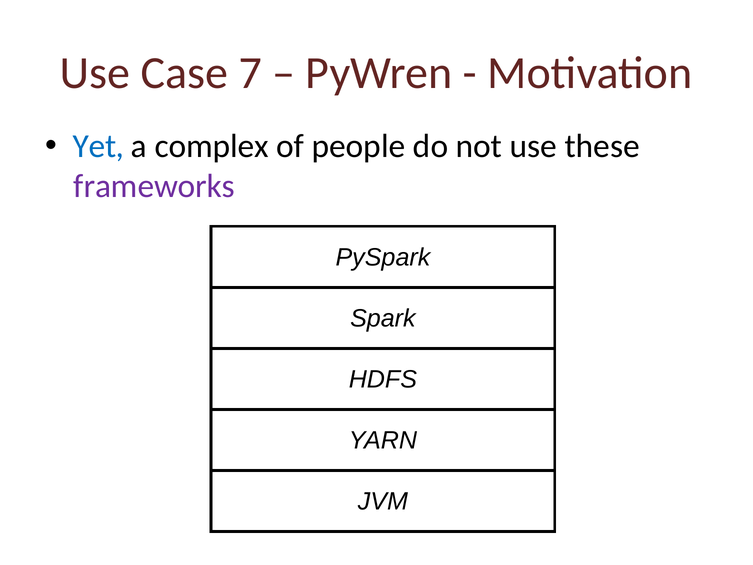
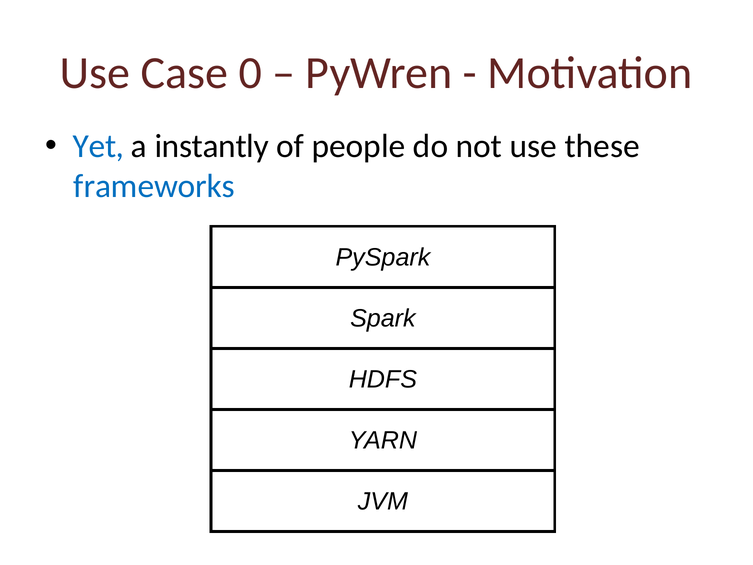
7: 7 -> 0 (250, 73)
complex: complex -> instantly (212, 146)
frameworks colour: purple -> blue (154, 186)
